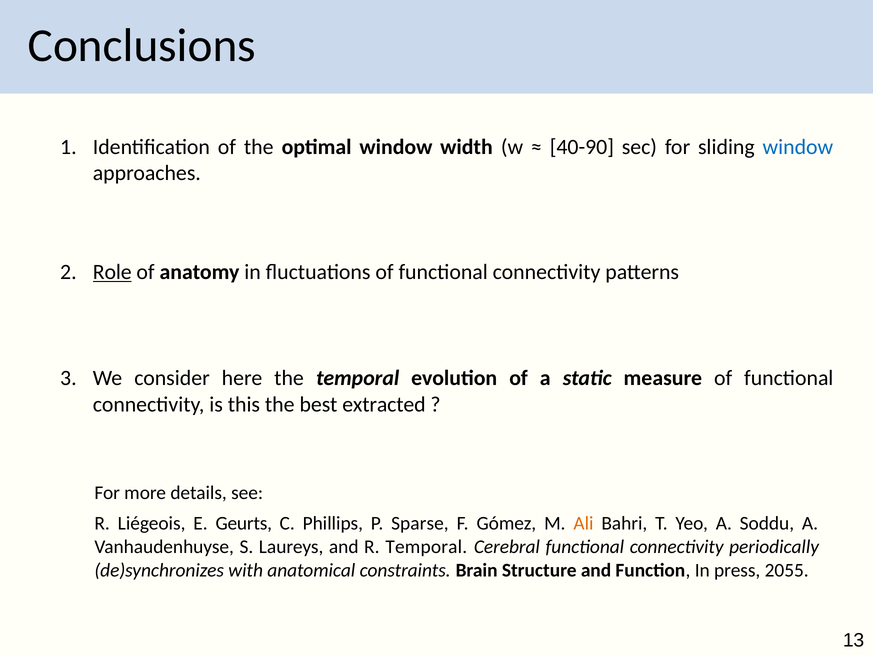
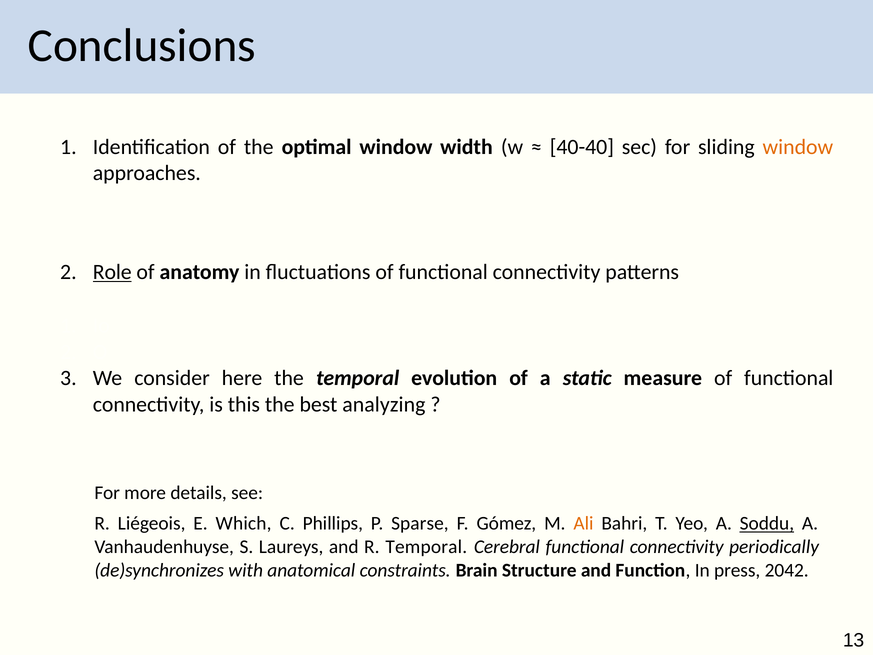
40-90: 40-90 -> 40-40 (582, 147)
window colour: blue -> orange (798, 147)
extracted: extracted -> analyzing (384, 404)
Geurts: Geurts -> Which (244, 523)
Soddu underline: none -> present (767, 523)
2055: 2055 -> 2042 (787, 570)
